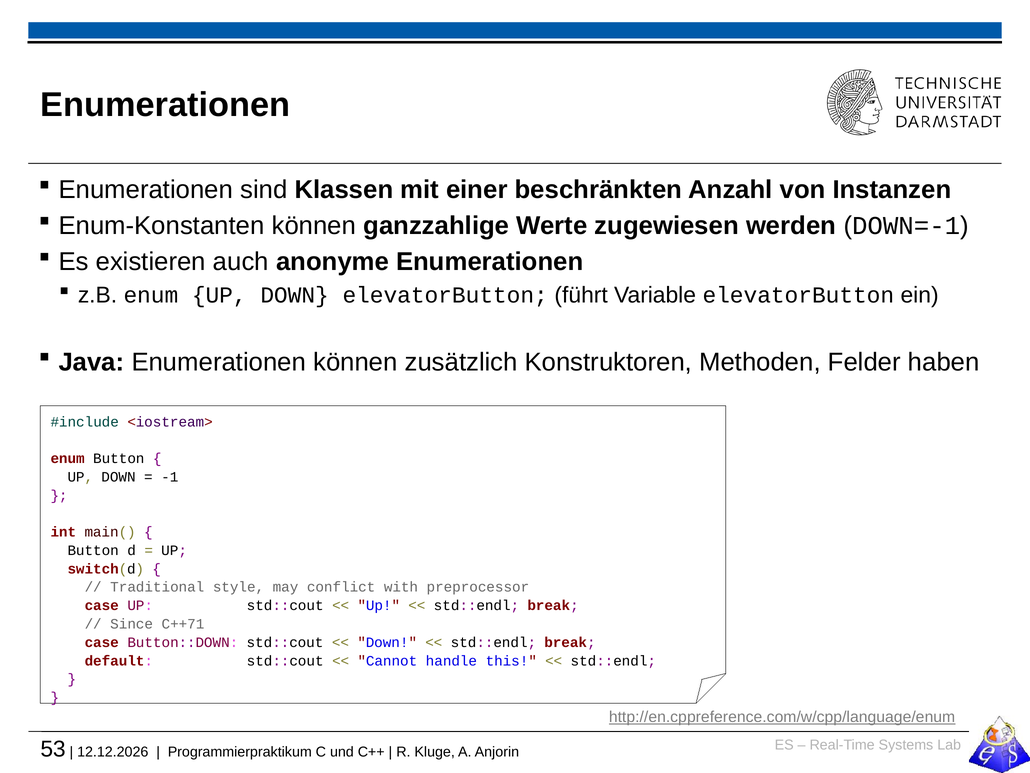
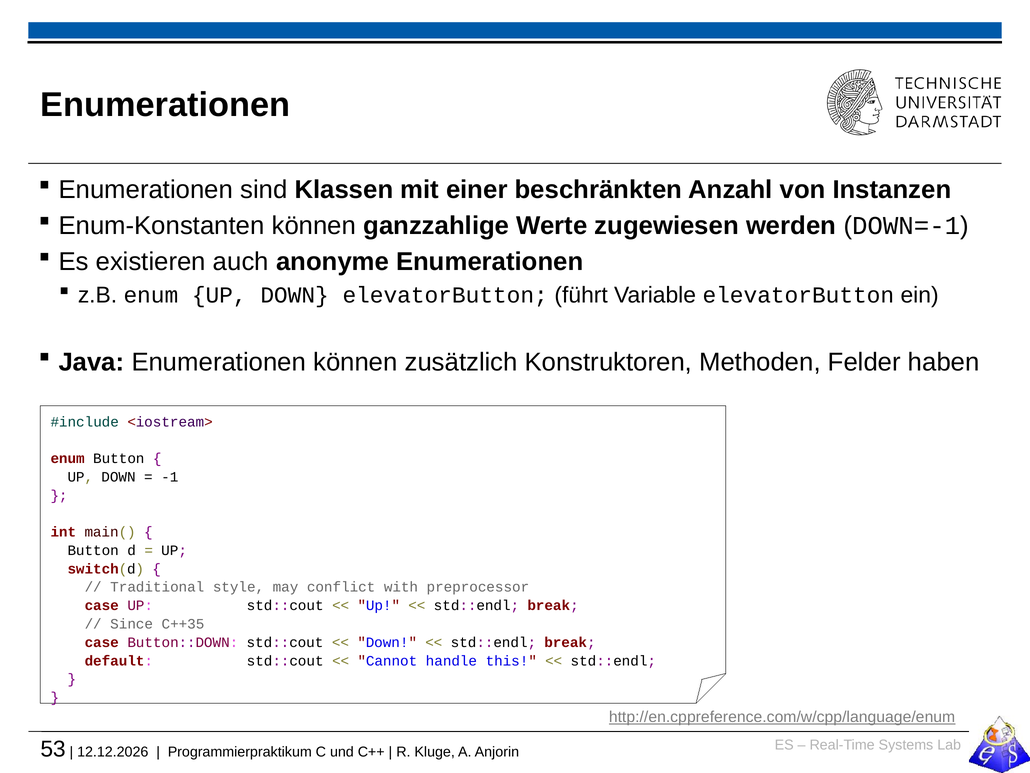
C++71: C++71 -> C++35 (183, 624)
